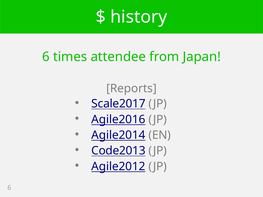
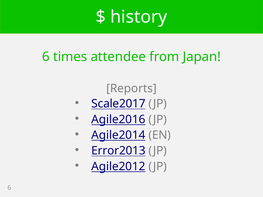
Code2013: Code2013 -> Error2013 (118, 151)
